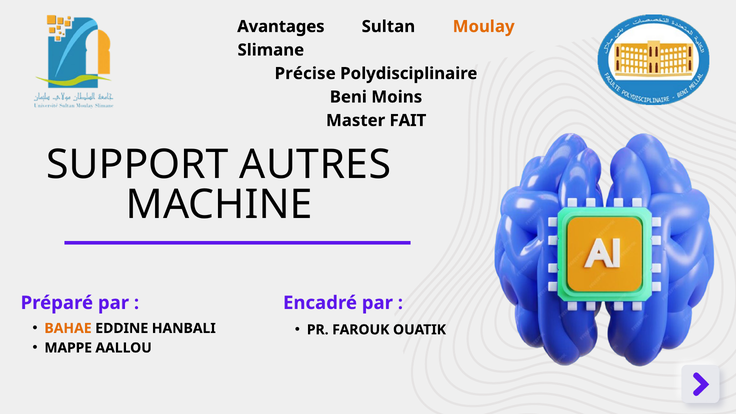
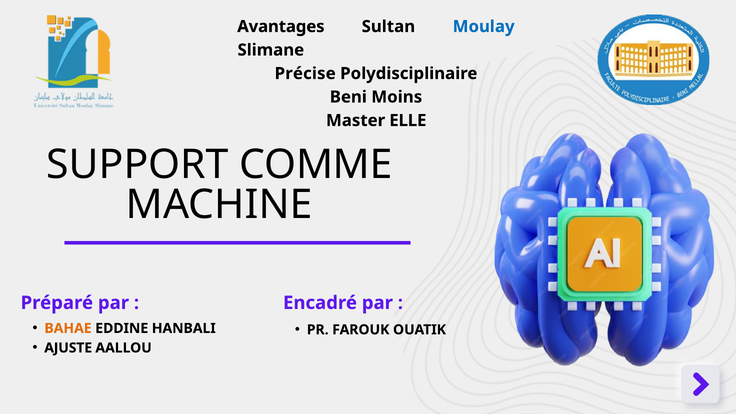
Moulay colour: orange -> blue (484, 27)
FAIT: FAIT -> ELLE (408, 120)
AUTRES: AUTRES -> COMME (316, 165)
MAPPE: MAPPE -> AJUSTE (68, 348)
